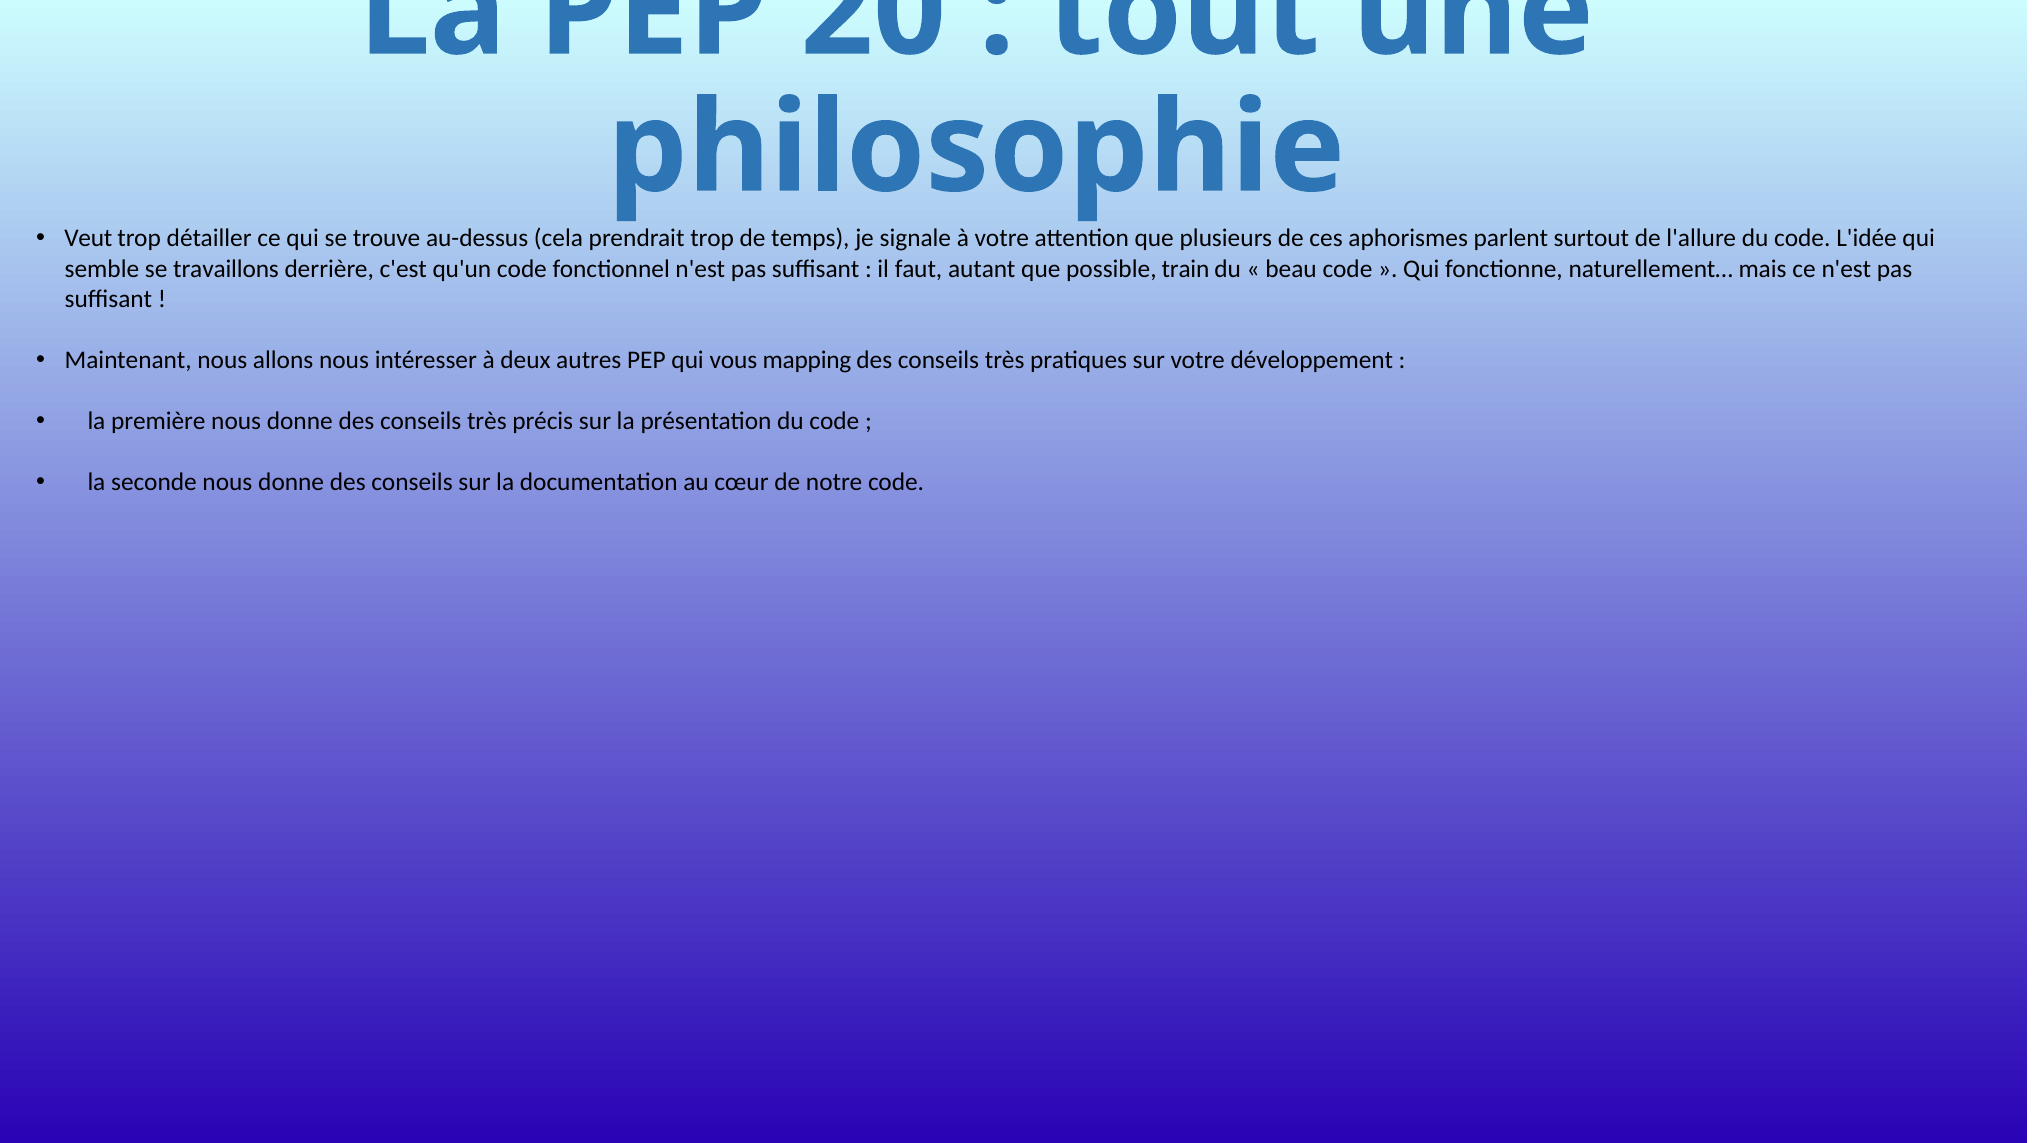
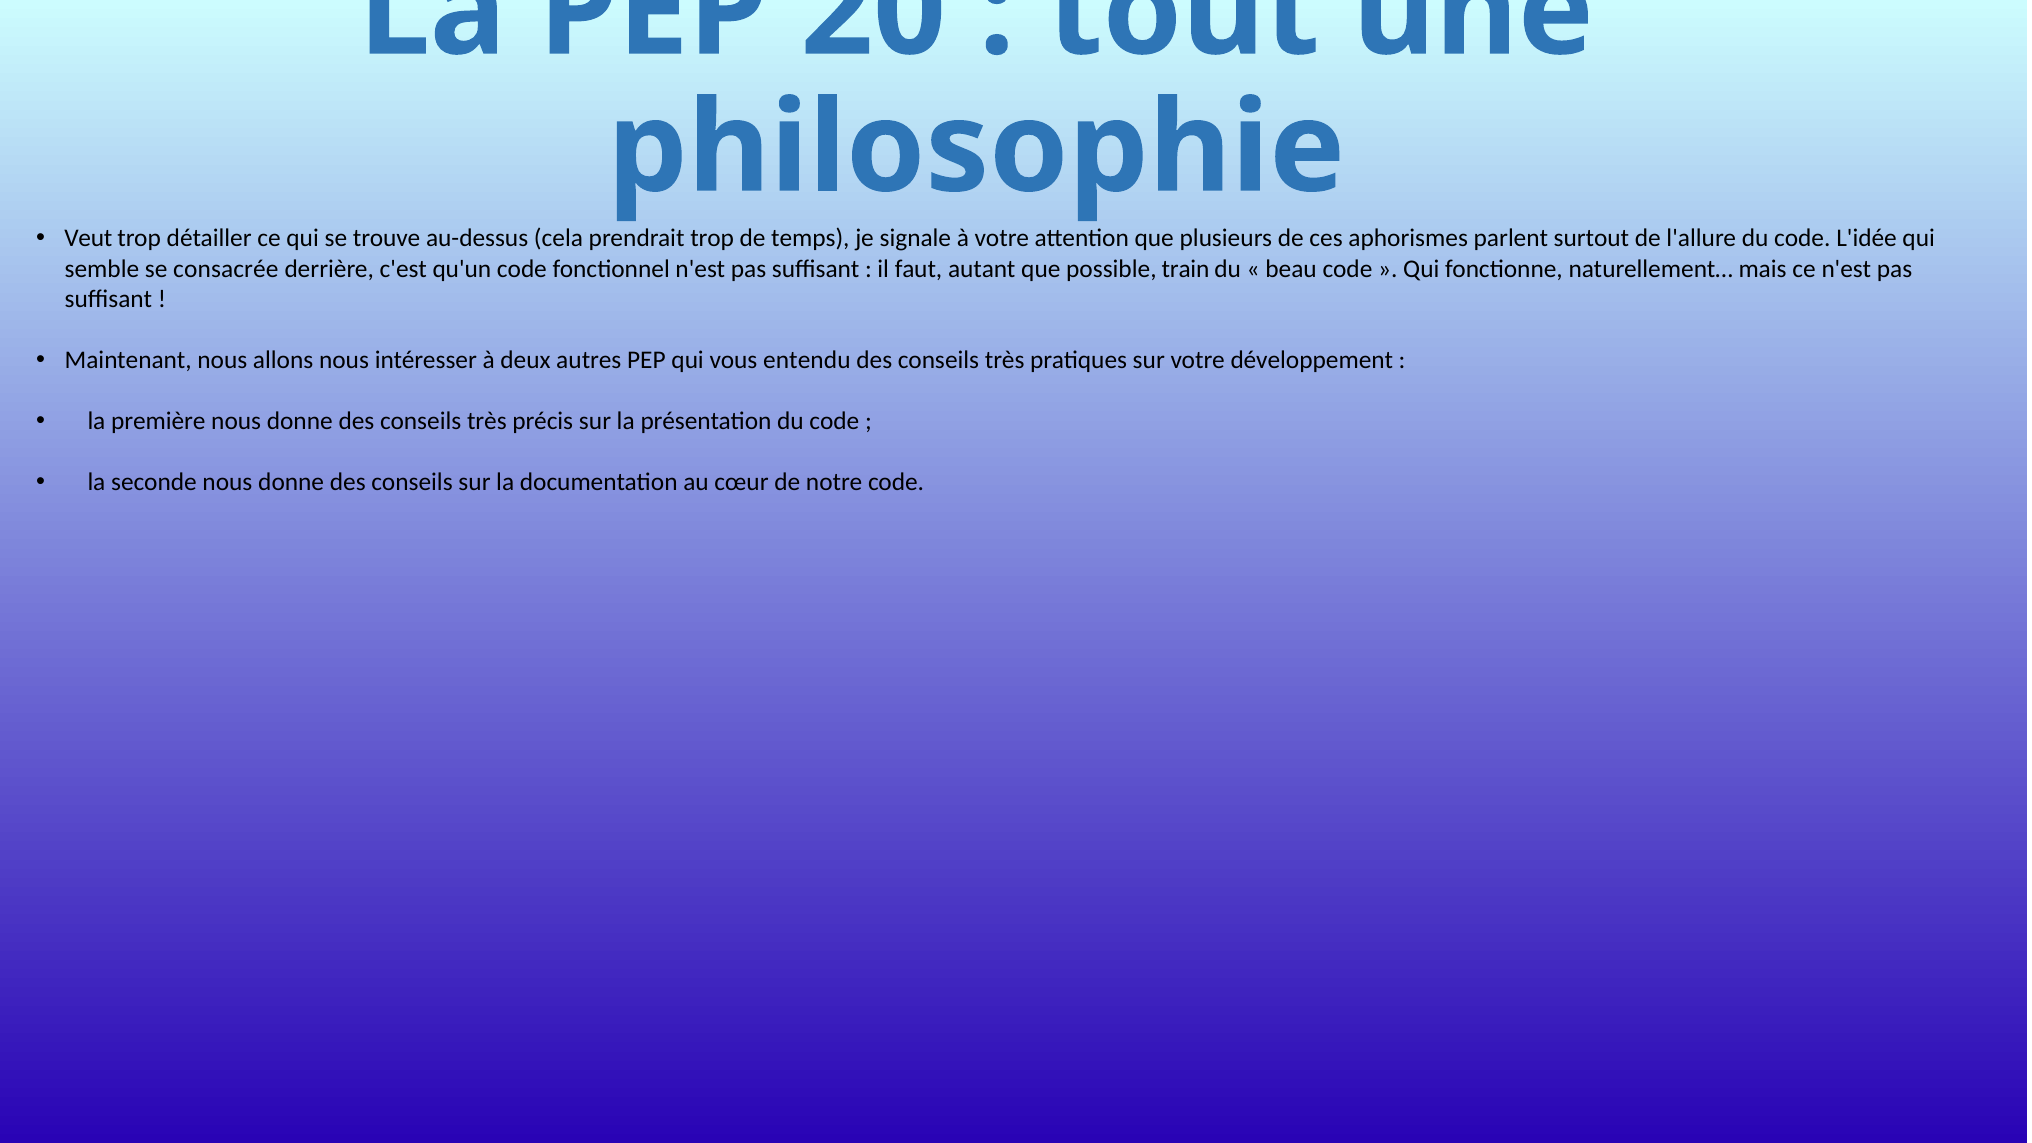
travaillons: travaillons -> consacrée (226, 269)
mapping: mapping -> entendu (807, 360)
